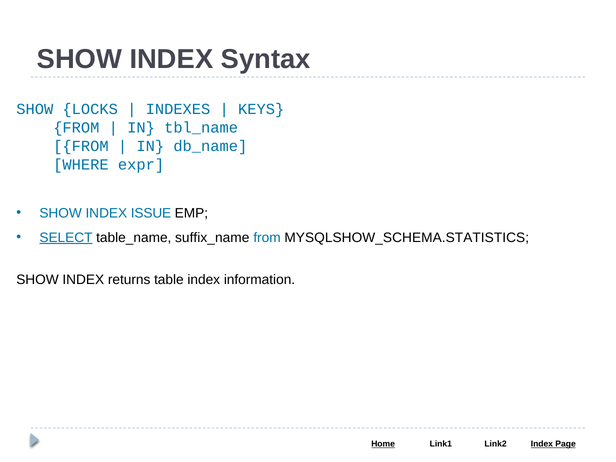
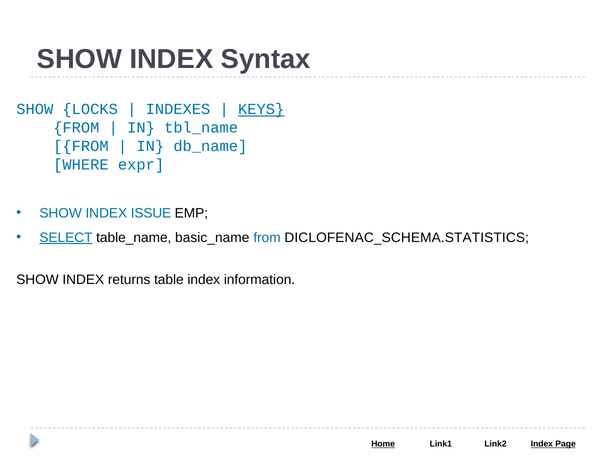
KEYS underline: none -> present (261, 109)
suffix_name: suffix_name -> basic_name (212, 238)
MYSQLSHOW_SCHEMA.STATISTICS: MYSQLSHOW_SCHEMA.STATISTICS -> DICLOFENAC_SCHEMA.STATISTICS (407, 238)
